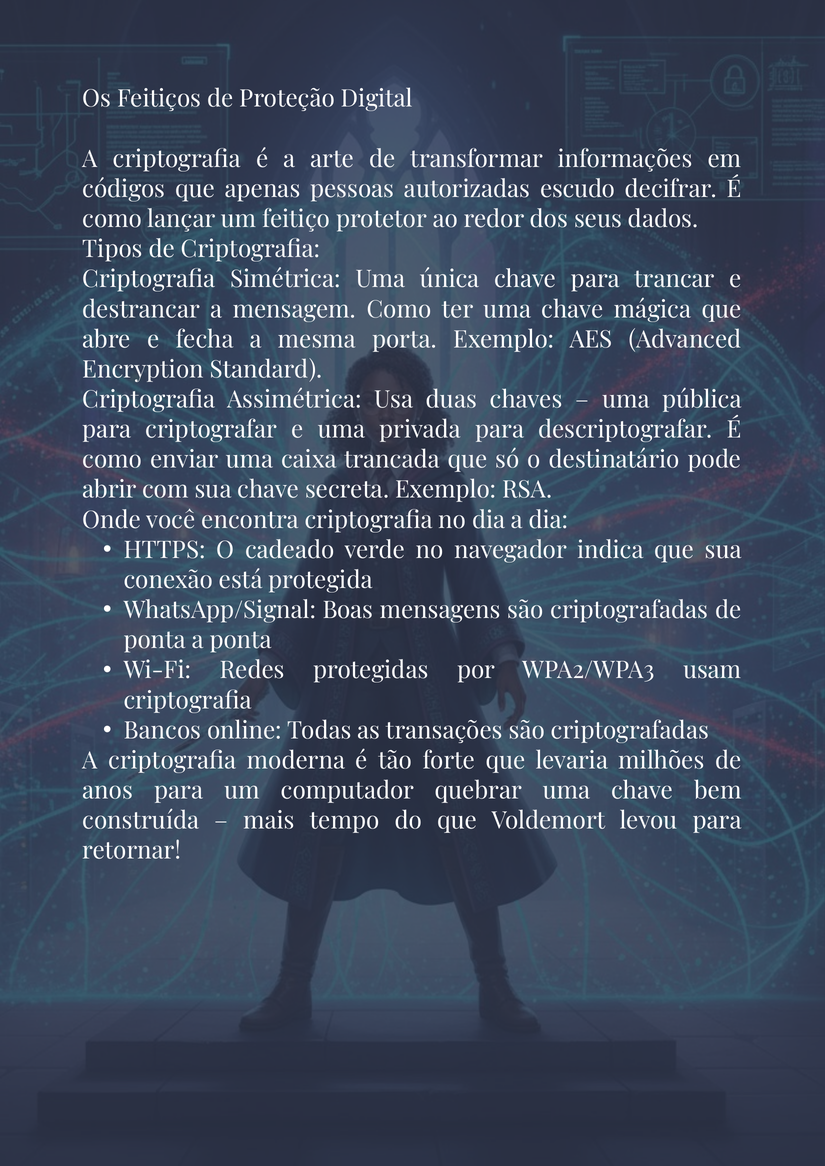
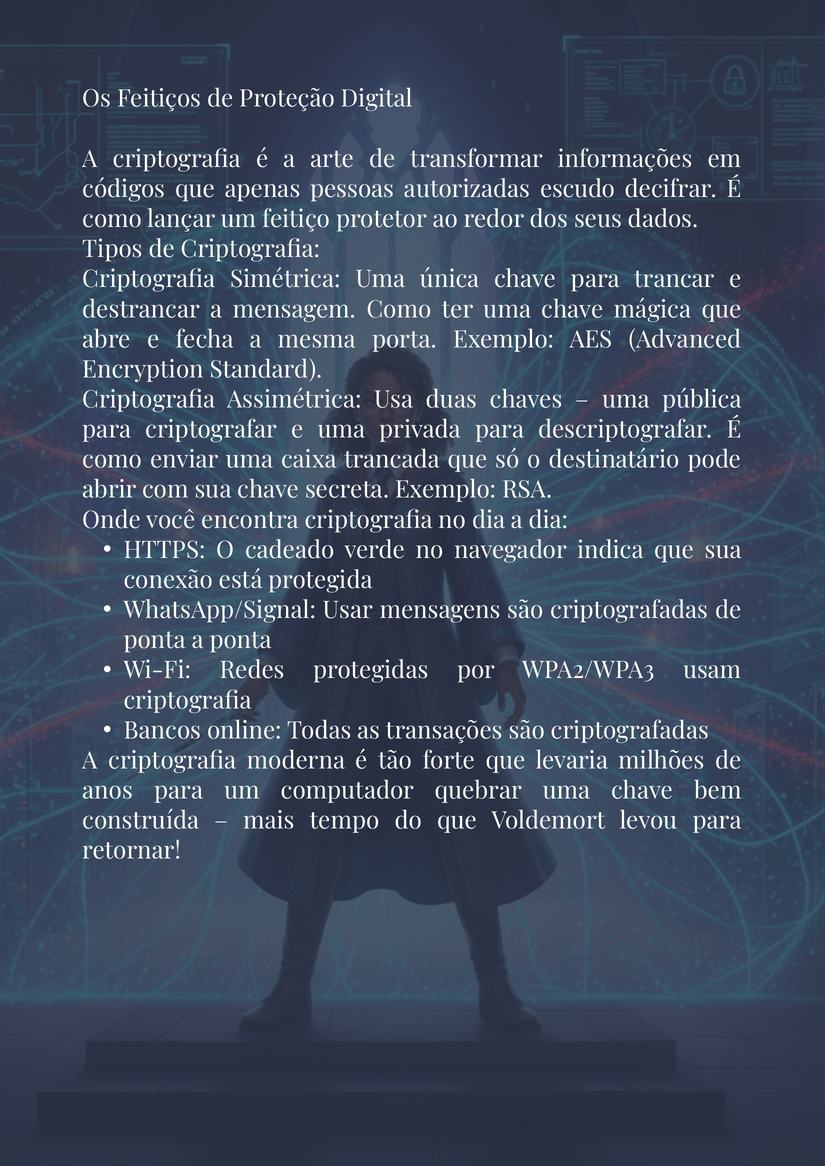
Boas: Boas -> Usar (348, 610)
